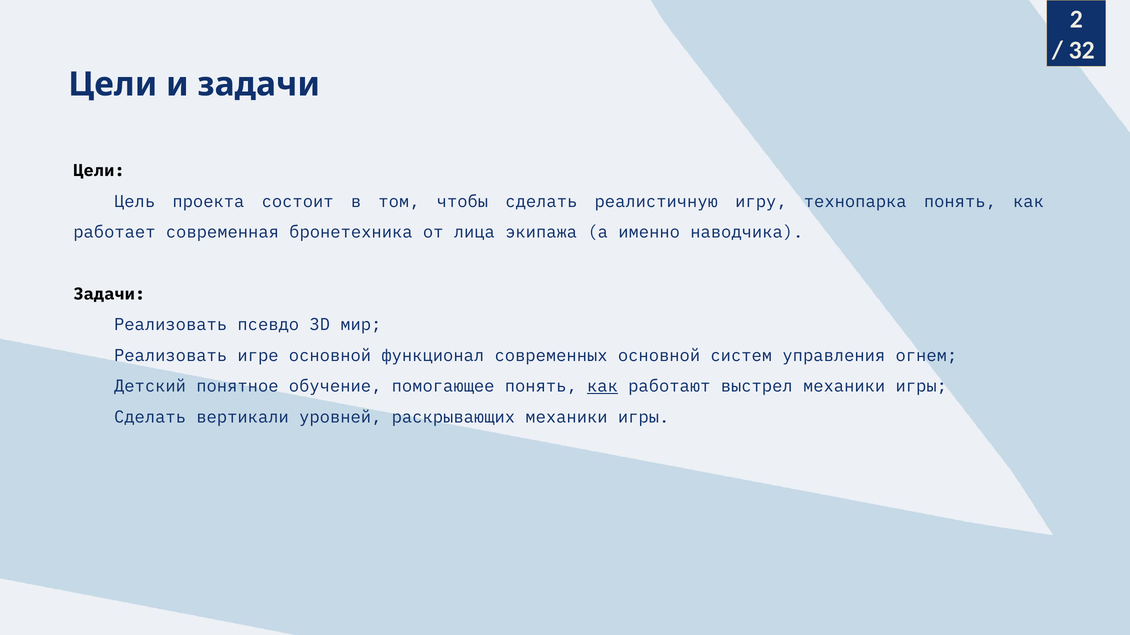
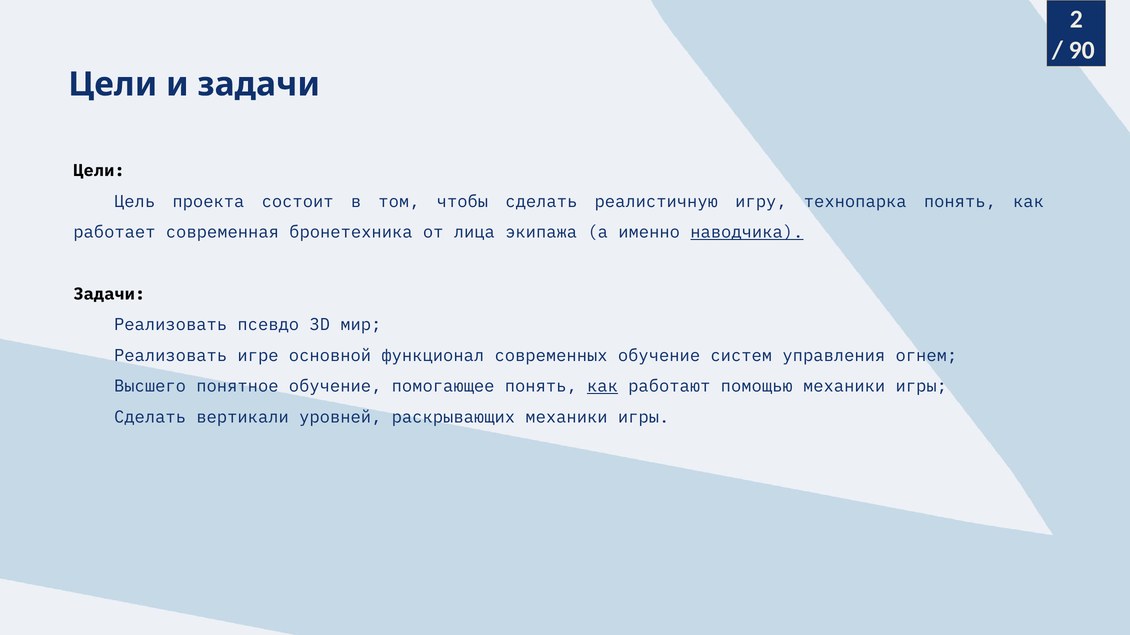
32: 32 -> 90 (1082, 50)
наводчика underline: none -> present (747, 233)
современных основной: основной -> обучение (659, 356)
Детский: Детский -> Высшего (150, 387)
выстрел: выстрел -> помощью (757, 387)
